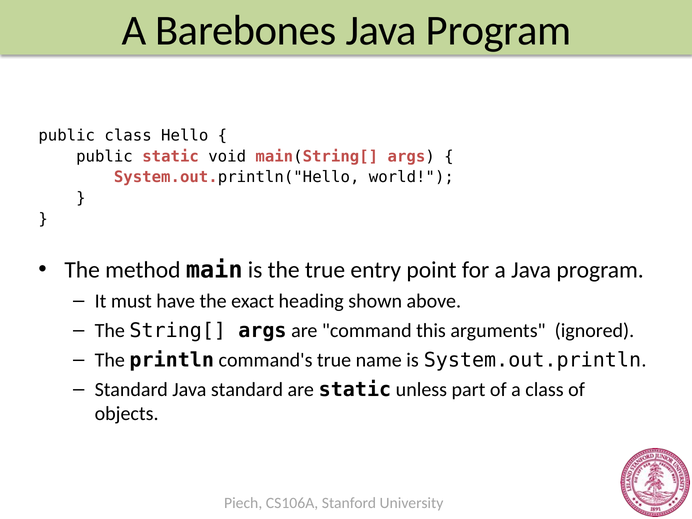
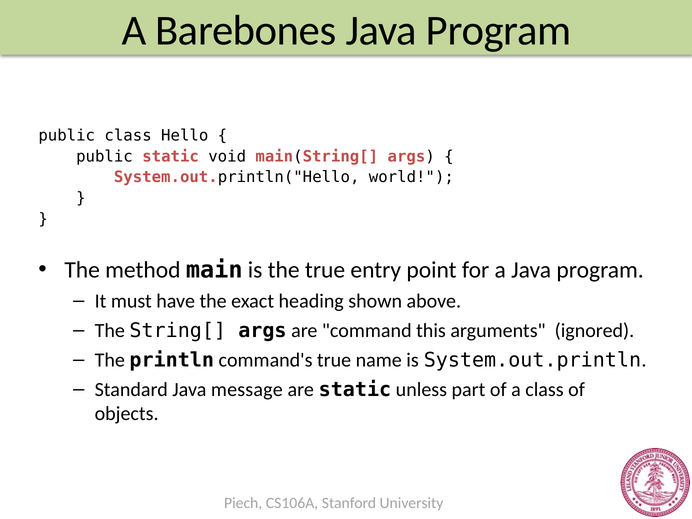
Java standard: standard -> message (247, 389)
